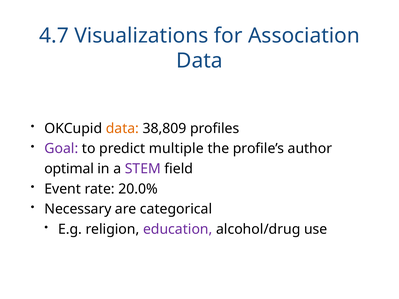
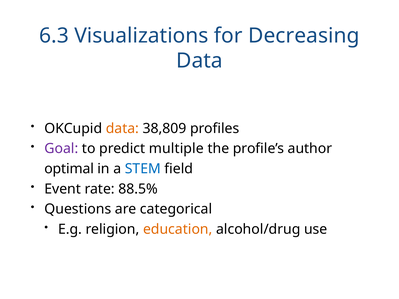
4.7: 4.7 -> 6.3 (54, 36)
Association: Association -> Decreasing (304, 36)
STEM colour: purple -> blue (143, 169)
20.0%: 20.0% -> 88.5% (138, 189)
Necessary: Necessary -> Questions (78, 209)
education colour: purple -> orange (178, 229)
